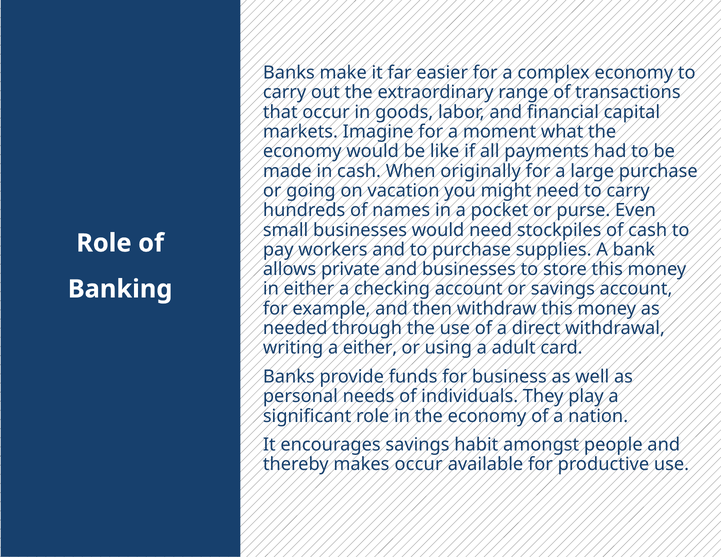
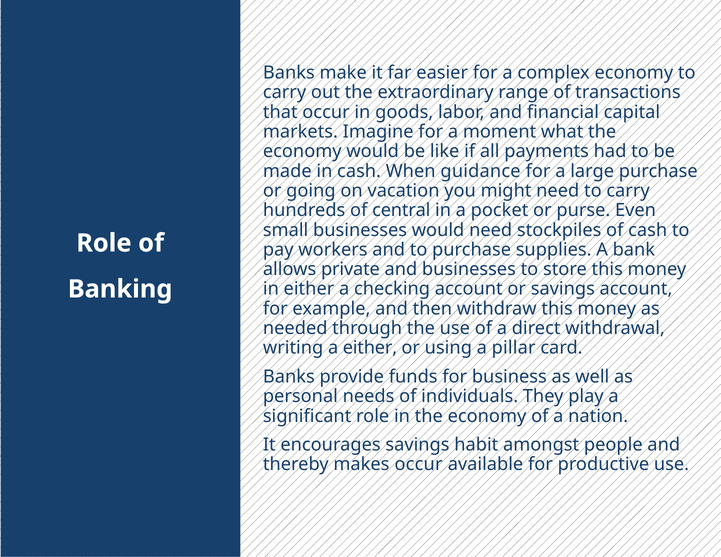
originally: originally -> guidance (481, 171)
names: names -> central (401, 210)
adult: adult -> pillar (514, 348)
